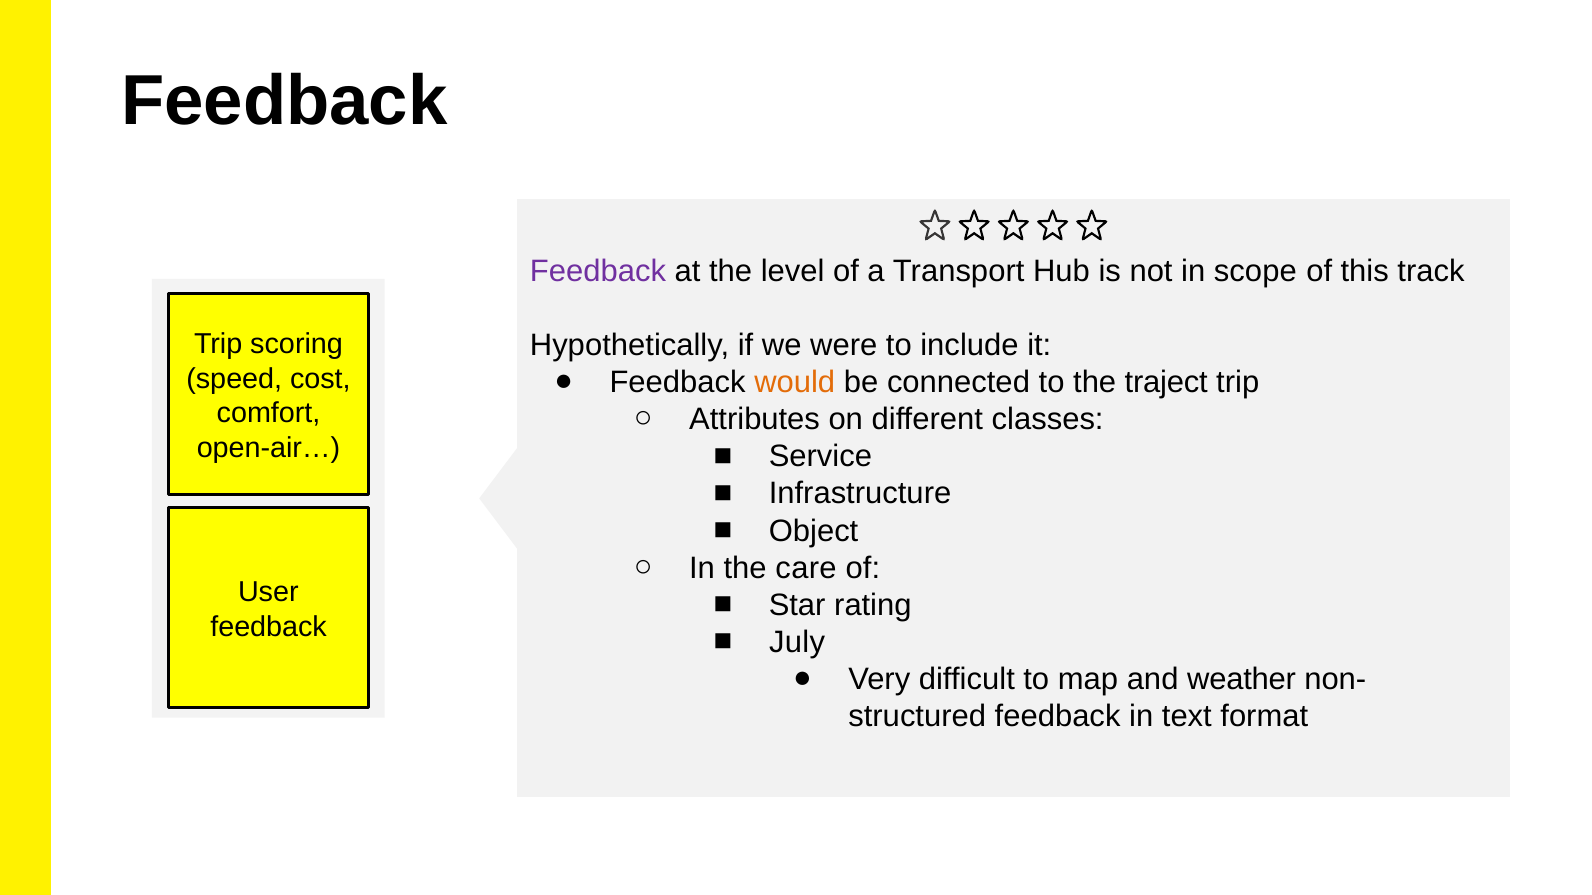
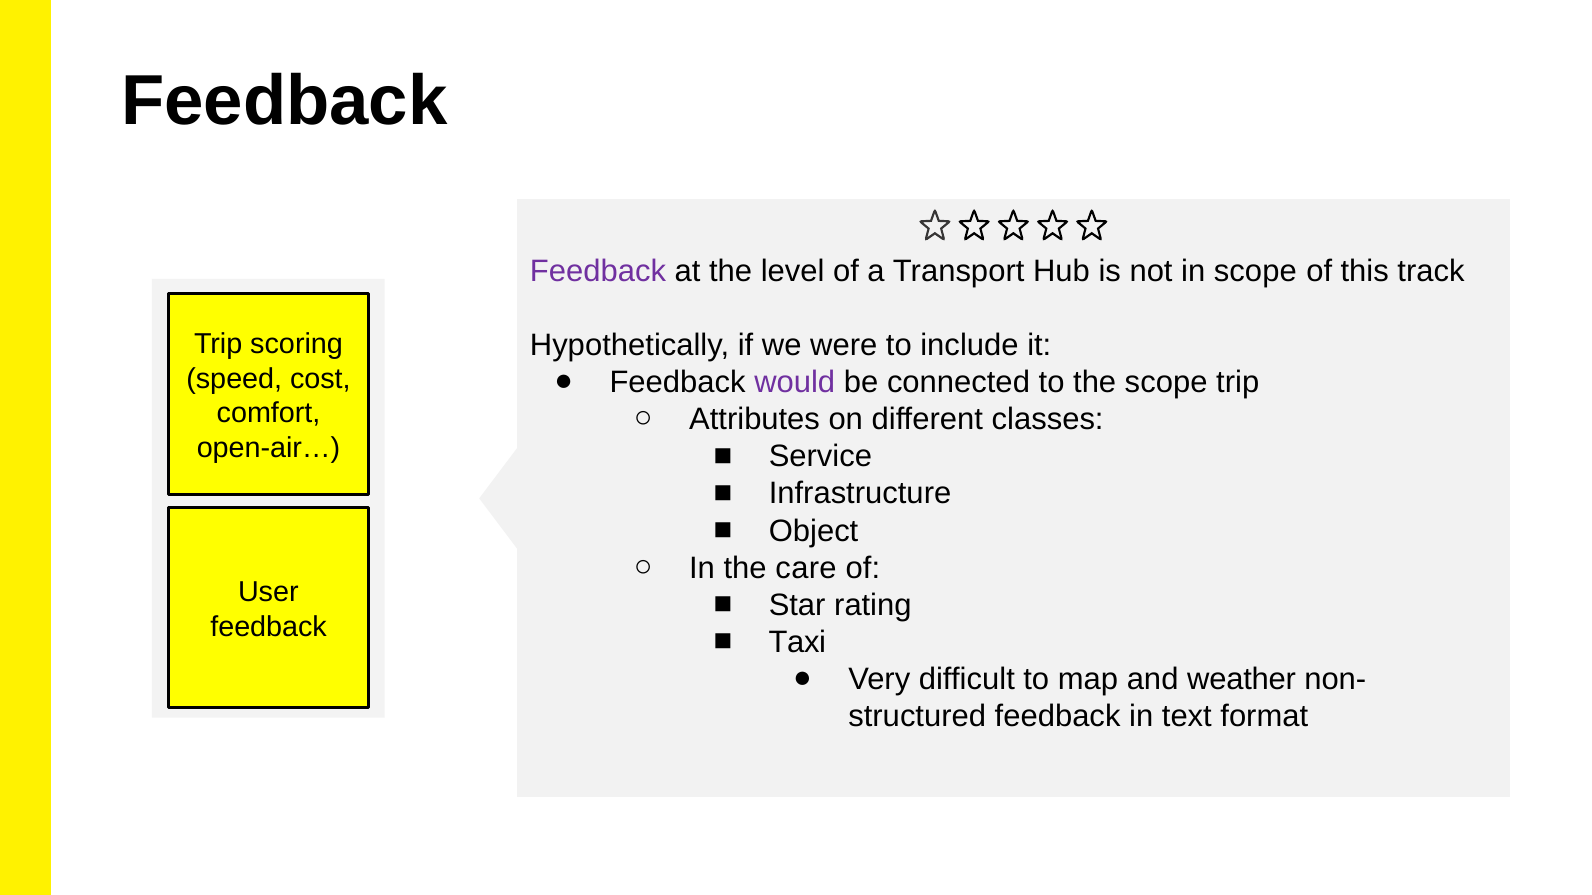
would colour: orange -> purple (795, 382)
the traject: traject -> scope (1166, 382)
July: July -> Taxi (797, 643)
